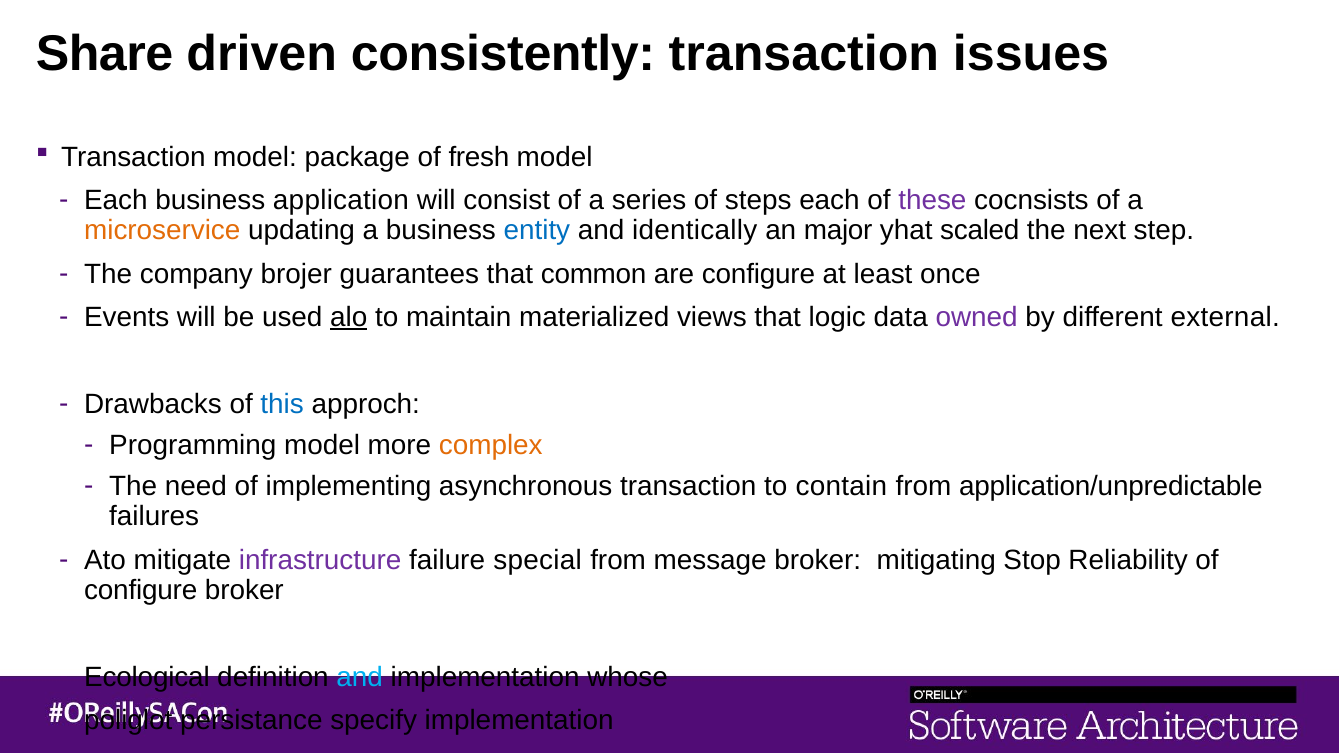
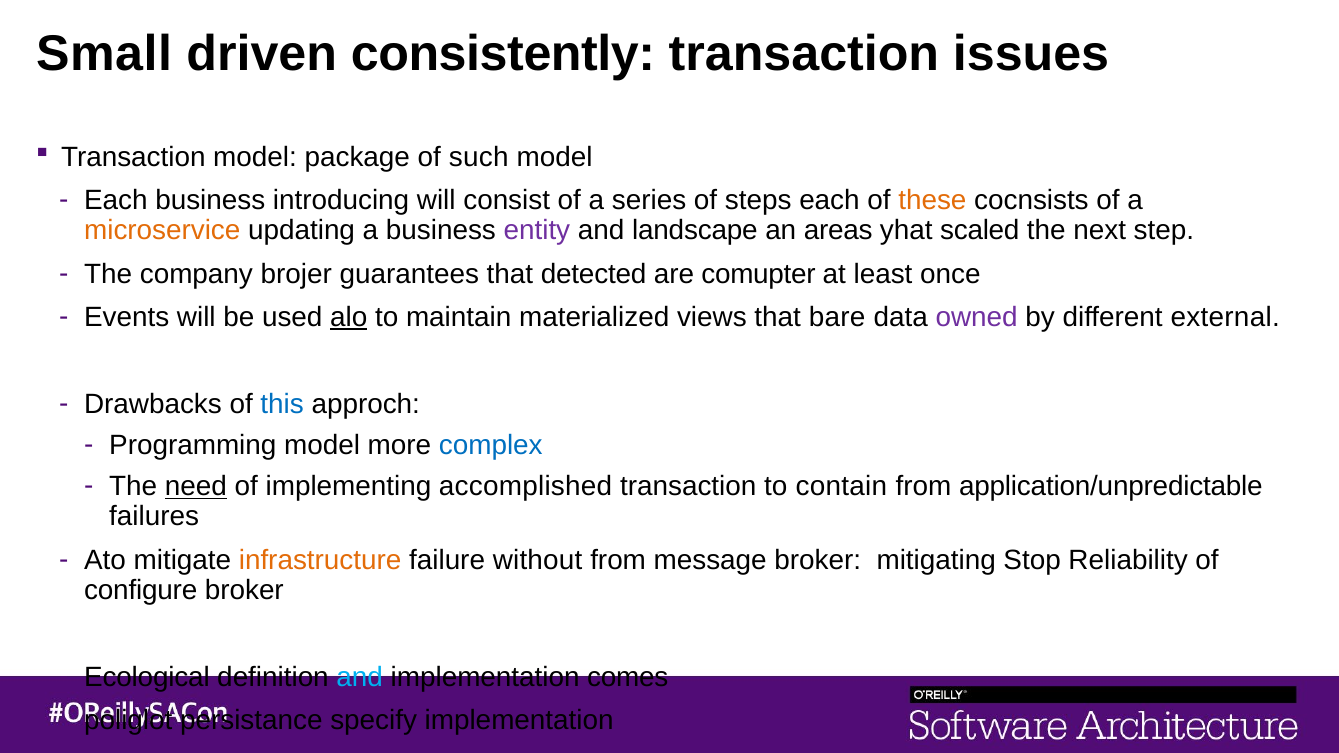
Share: Share -> Small (104, 54)
fresh: fresh -> such (479, 157)
application: application -> introducing (341, 201)
these colour: purple -> orange (932, 201)
entity colour: blue -> purple (537, 231)
identically: identically -> landscape (695, 231)
major: major -> areas (838, 231)
common: common -> detected (594, 274)
are configure: configure -> comupter (759, 274)
logic: logic -> bare (837, 317)
complex colour: orange -> blue (491, 445)
need underline: none -> present (196, 487)
asynchronous: asynchronous -> accomplished (526, 487)
infrastructure colour: purple -> orange (320, 560)
special: special -> without (538, 560)
whose: whose -> comes (628, 677)
